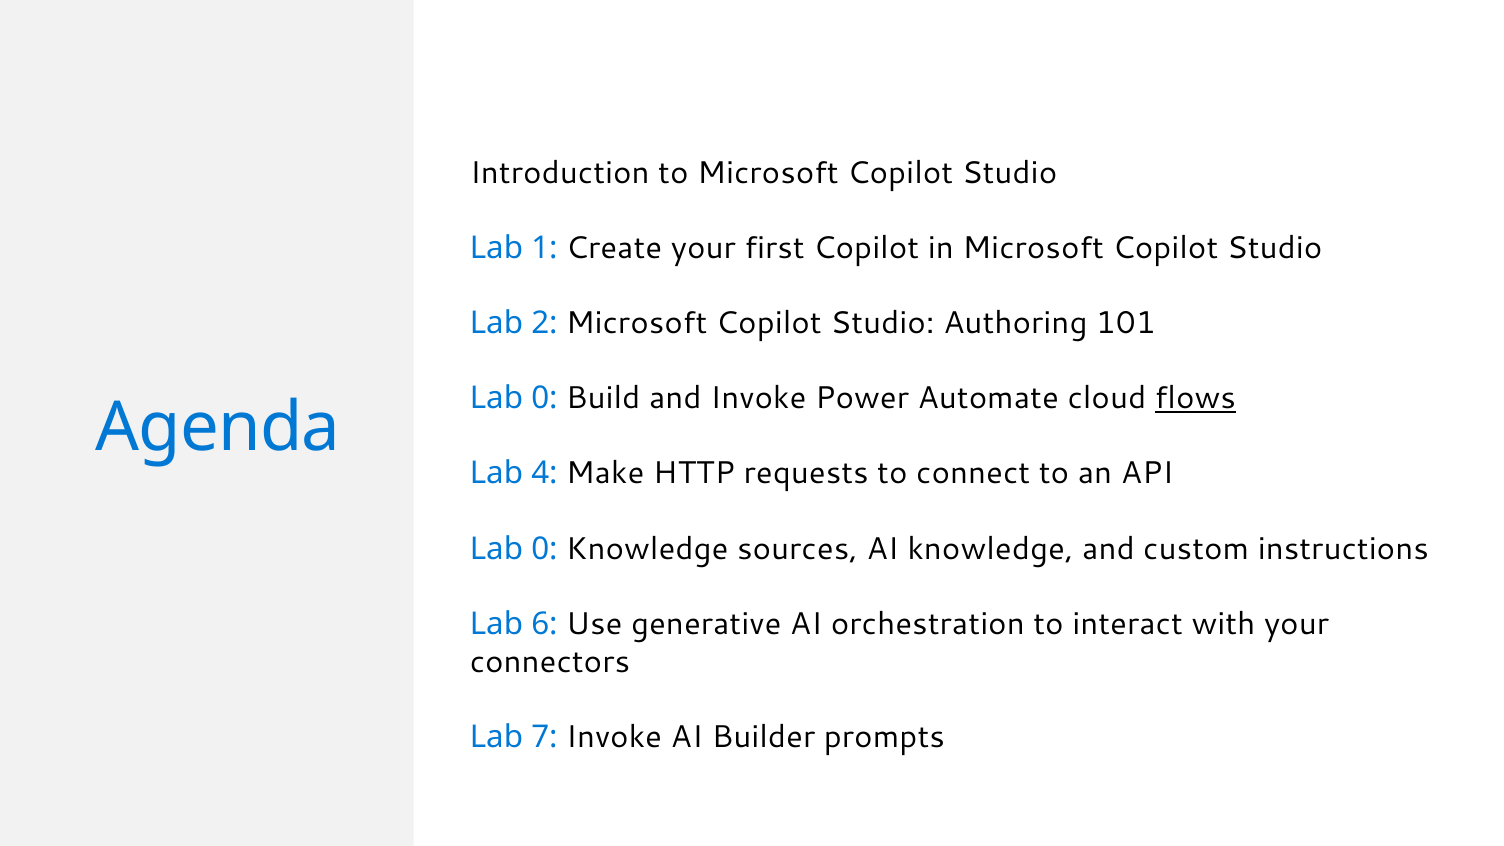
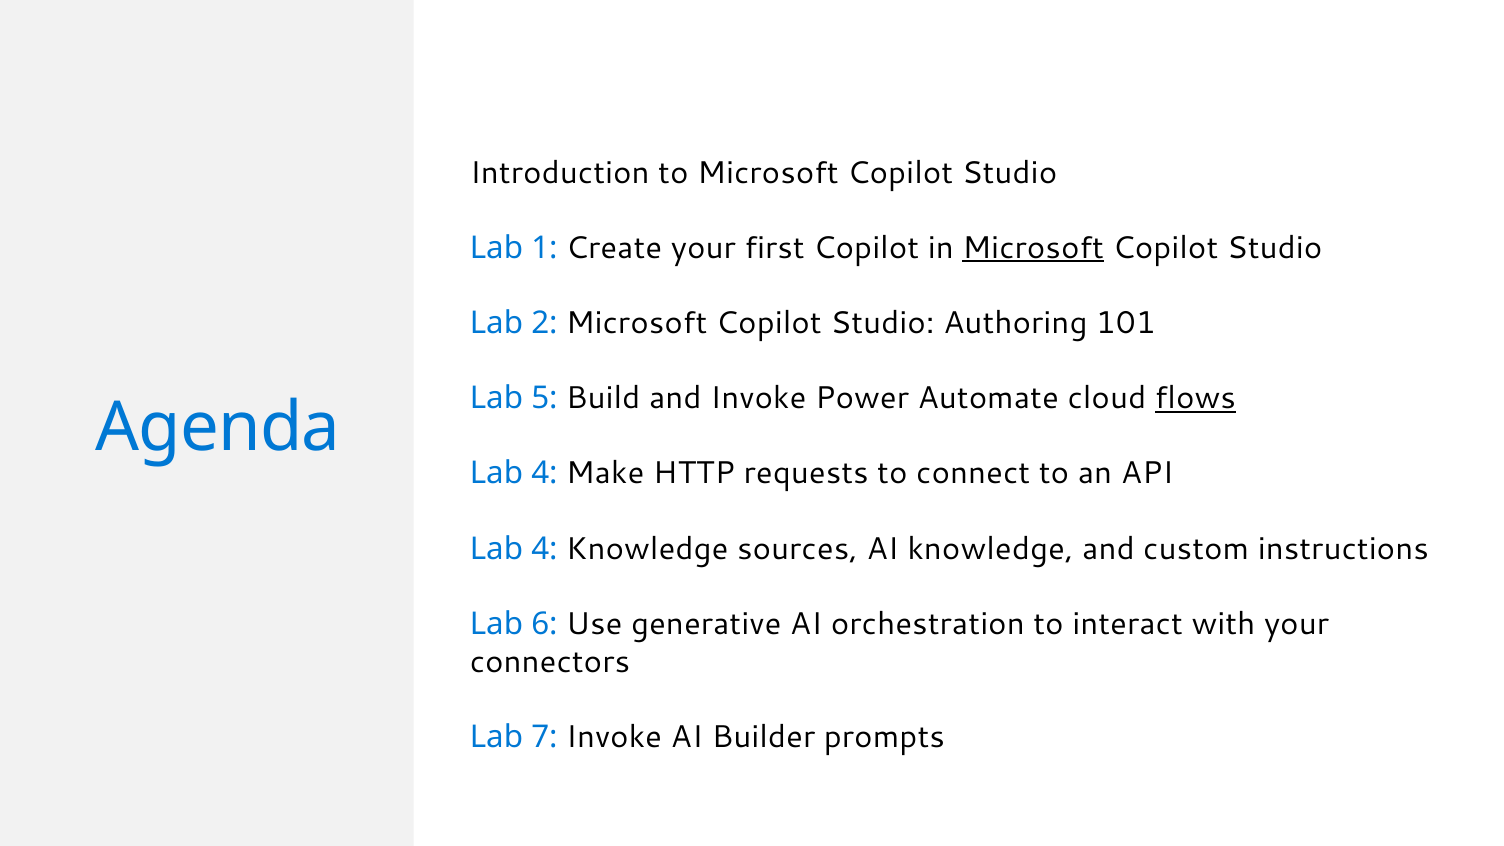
Microsoft underline: none -> present (1033, 248)
0: 0 -> 5 (544, 398)
0: 0 -> 4 (544, 549)
